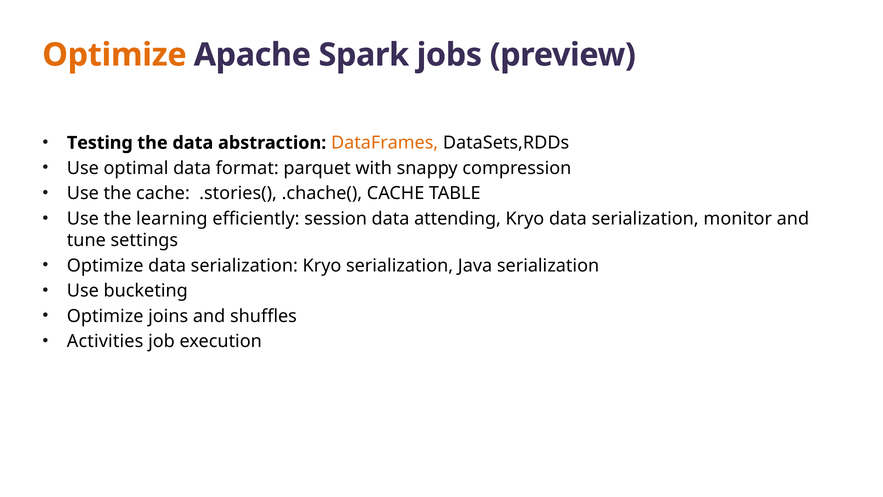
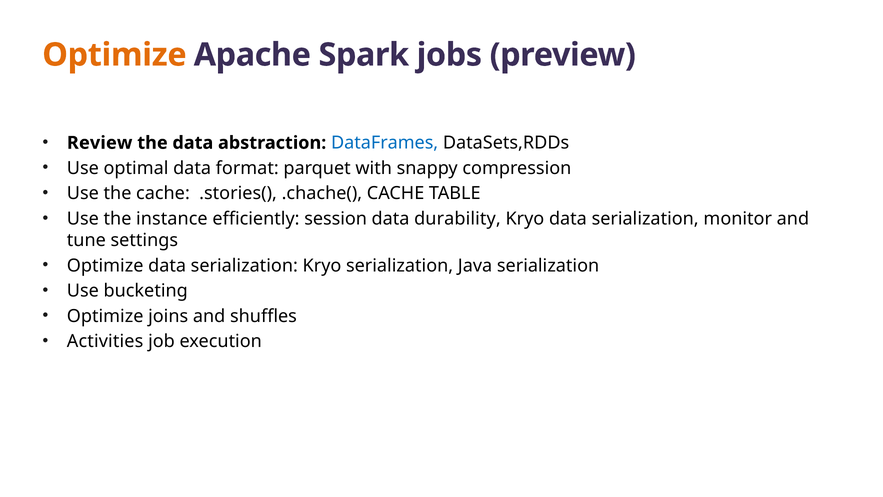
Testing: Testing -> Review (100, 143)
DataFrames colour: orange -> blue (385, 143)
learning: learning -> instance (172, 218)
attending: attending -> durability (457, 218)
